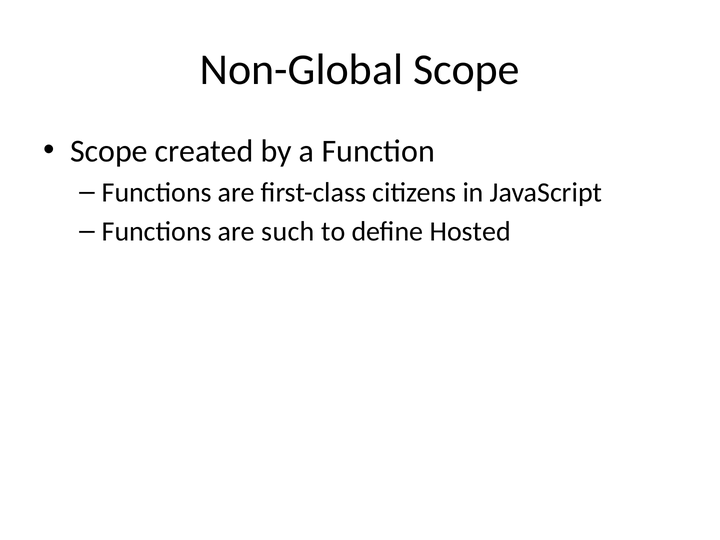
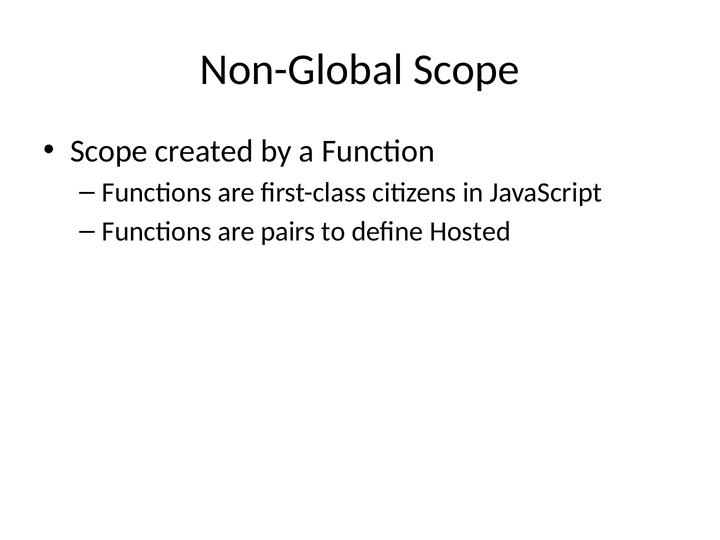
such: such -> pairs (288, 232)
